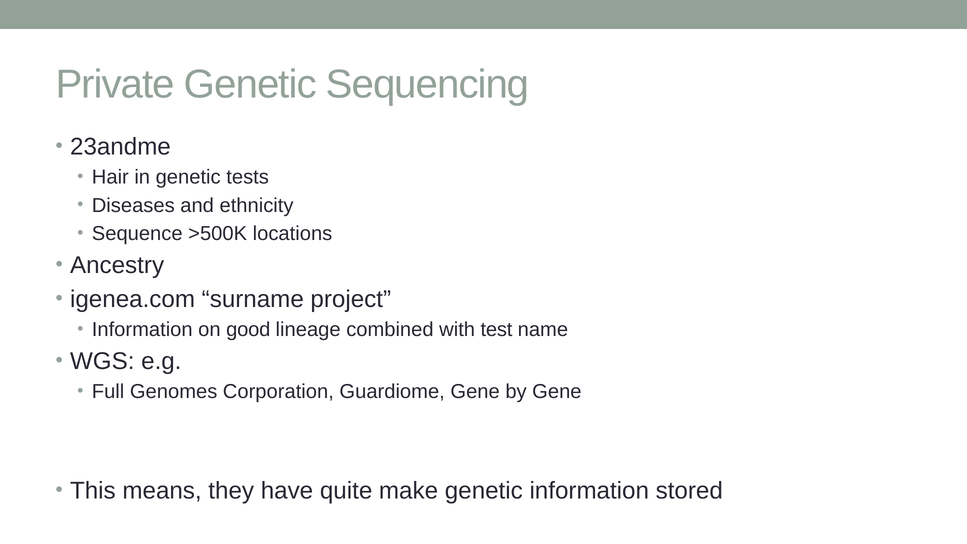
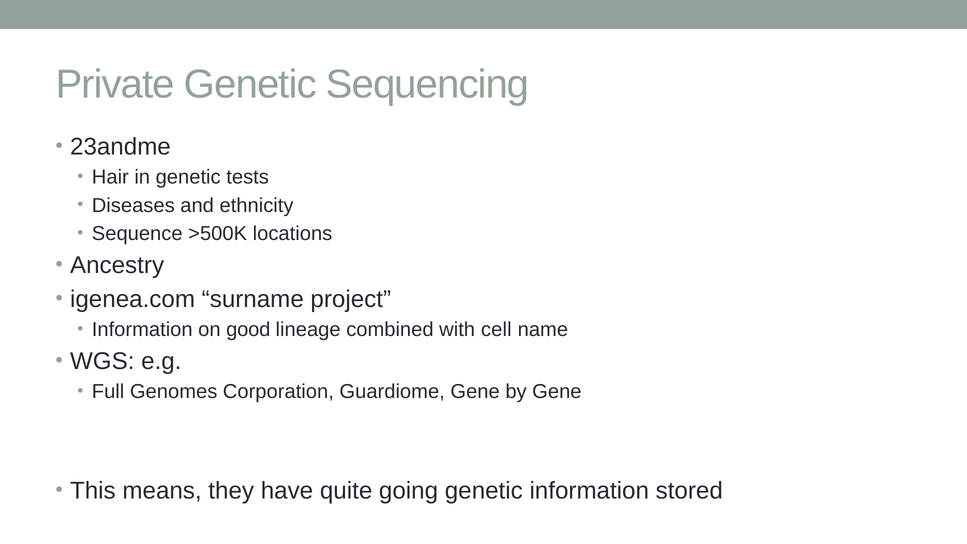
test: test -> cell (496, 330)
make: make -> going (409, 491)
